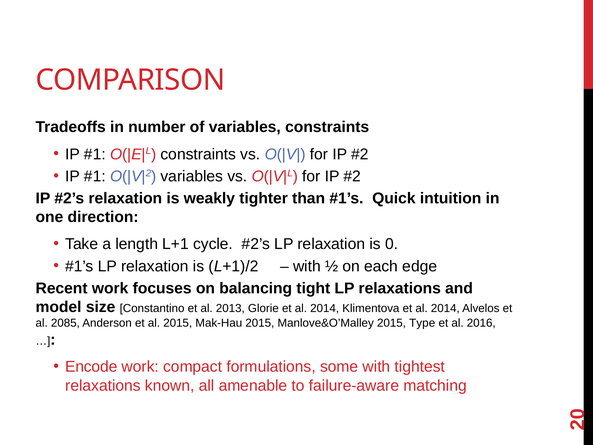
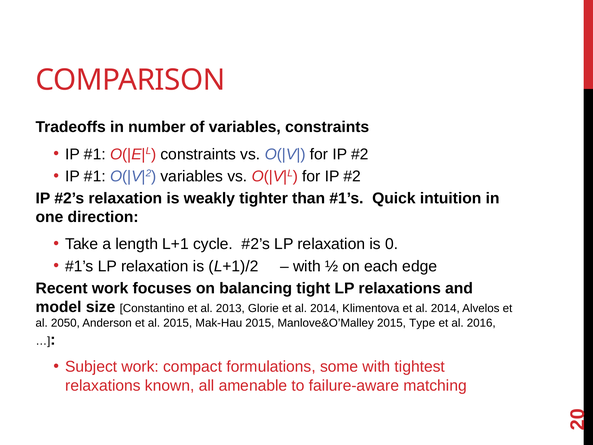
2085: 2085 -> 2050 (65, 323)
Encode: Encode -> Subject (91, 367)
